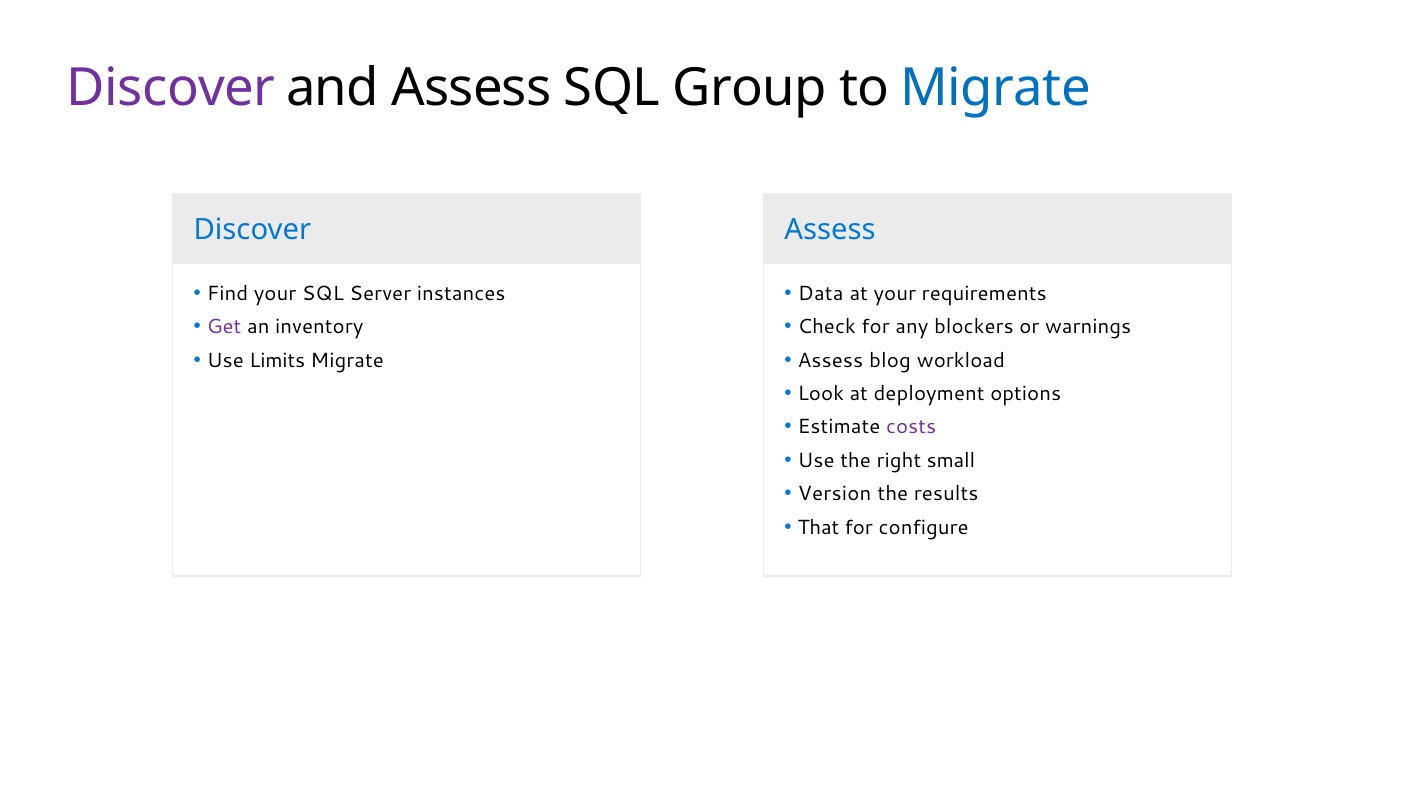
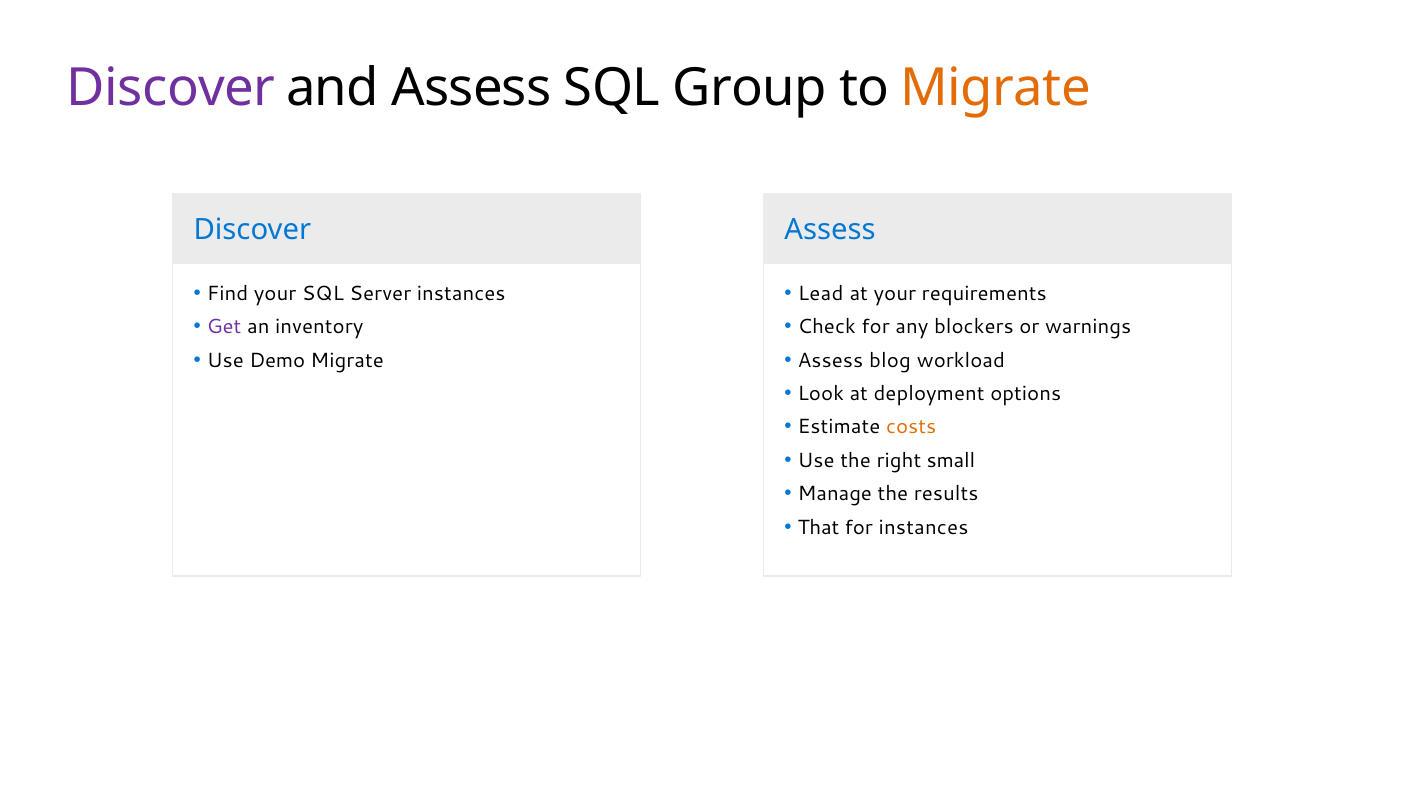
Migrate colour: blue -> orange (996, 88)
Data: Data -> Lead (821, 294)
Limits: Limits -> Demo (277, 360)
costs colour: purple -> orange (911, 427)
Version: Version -> Manage (835, 494)
for configure: configure -> instances (924, 527)
